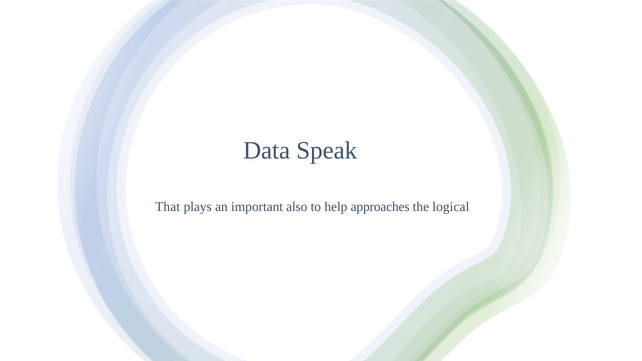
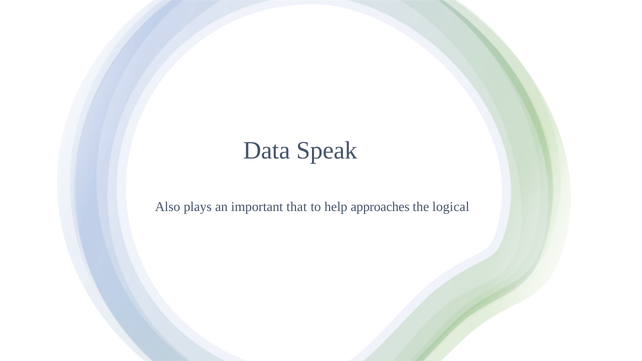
That: That -> Also (168, 207)
also: also -> that (297, 207)
